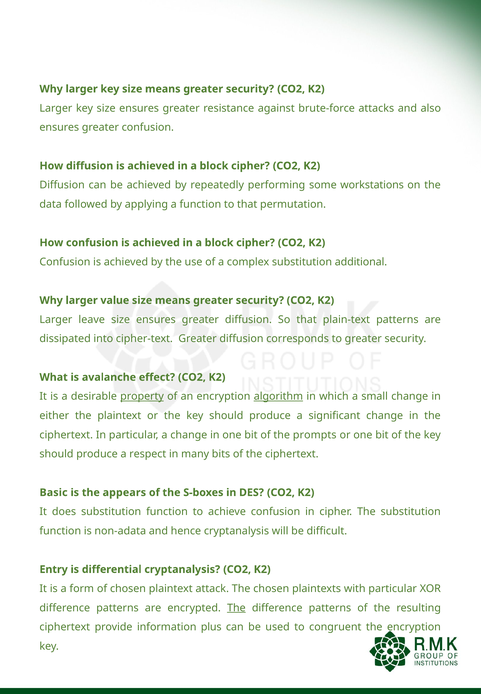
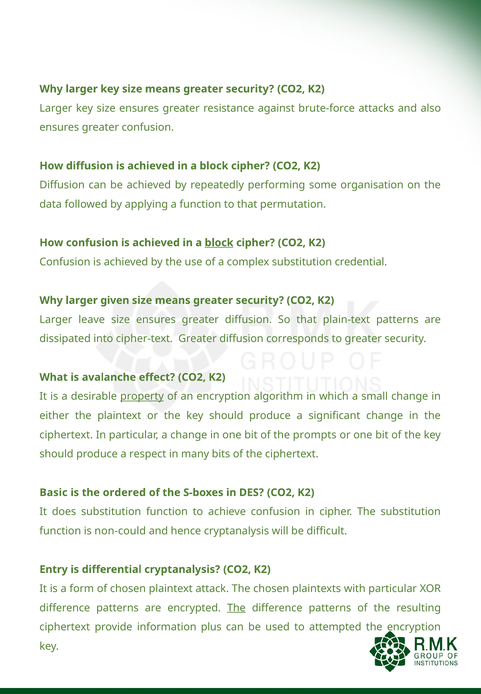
workstations: workstations -> organisation (372, 185)
block underline: none -> present (219, 243)
additional: additional -> credential (361, 262)
value: value -> given (115, 301)
algorithm underline: present -> none (278, 397)
appears: appears -> ordered (124, 493)
non-adata: non-adata -> non-could (120, 532)
congruent: congruent -> attempted (335, 628)
